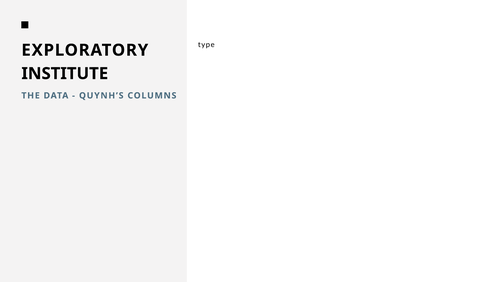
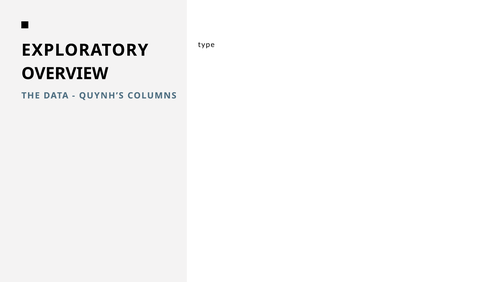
INSTITUTE: INSTITUTE -> OVERVIEW (65, 74)
